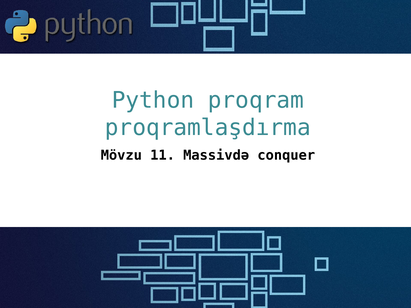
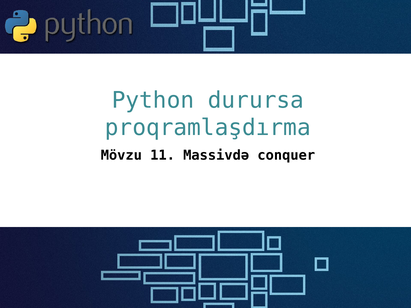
proqram: proqram -> durursa (256, 100)
